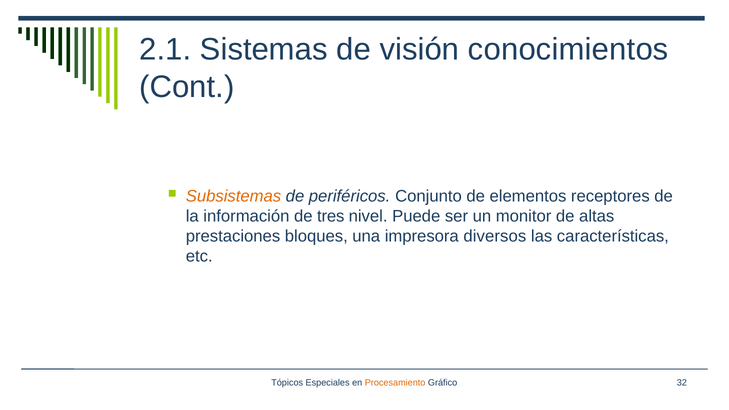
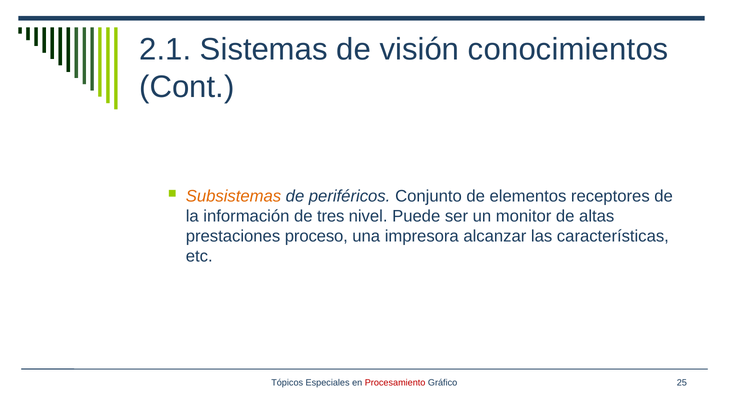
bloques: bloques -> proceso (316, 236)
diversos: diversos -> alcanzar (495, 236)
Procesamiento colour: orange -> red (395, 383)
32: 32 -> 25 (682, 383)
